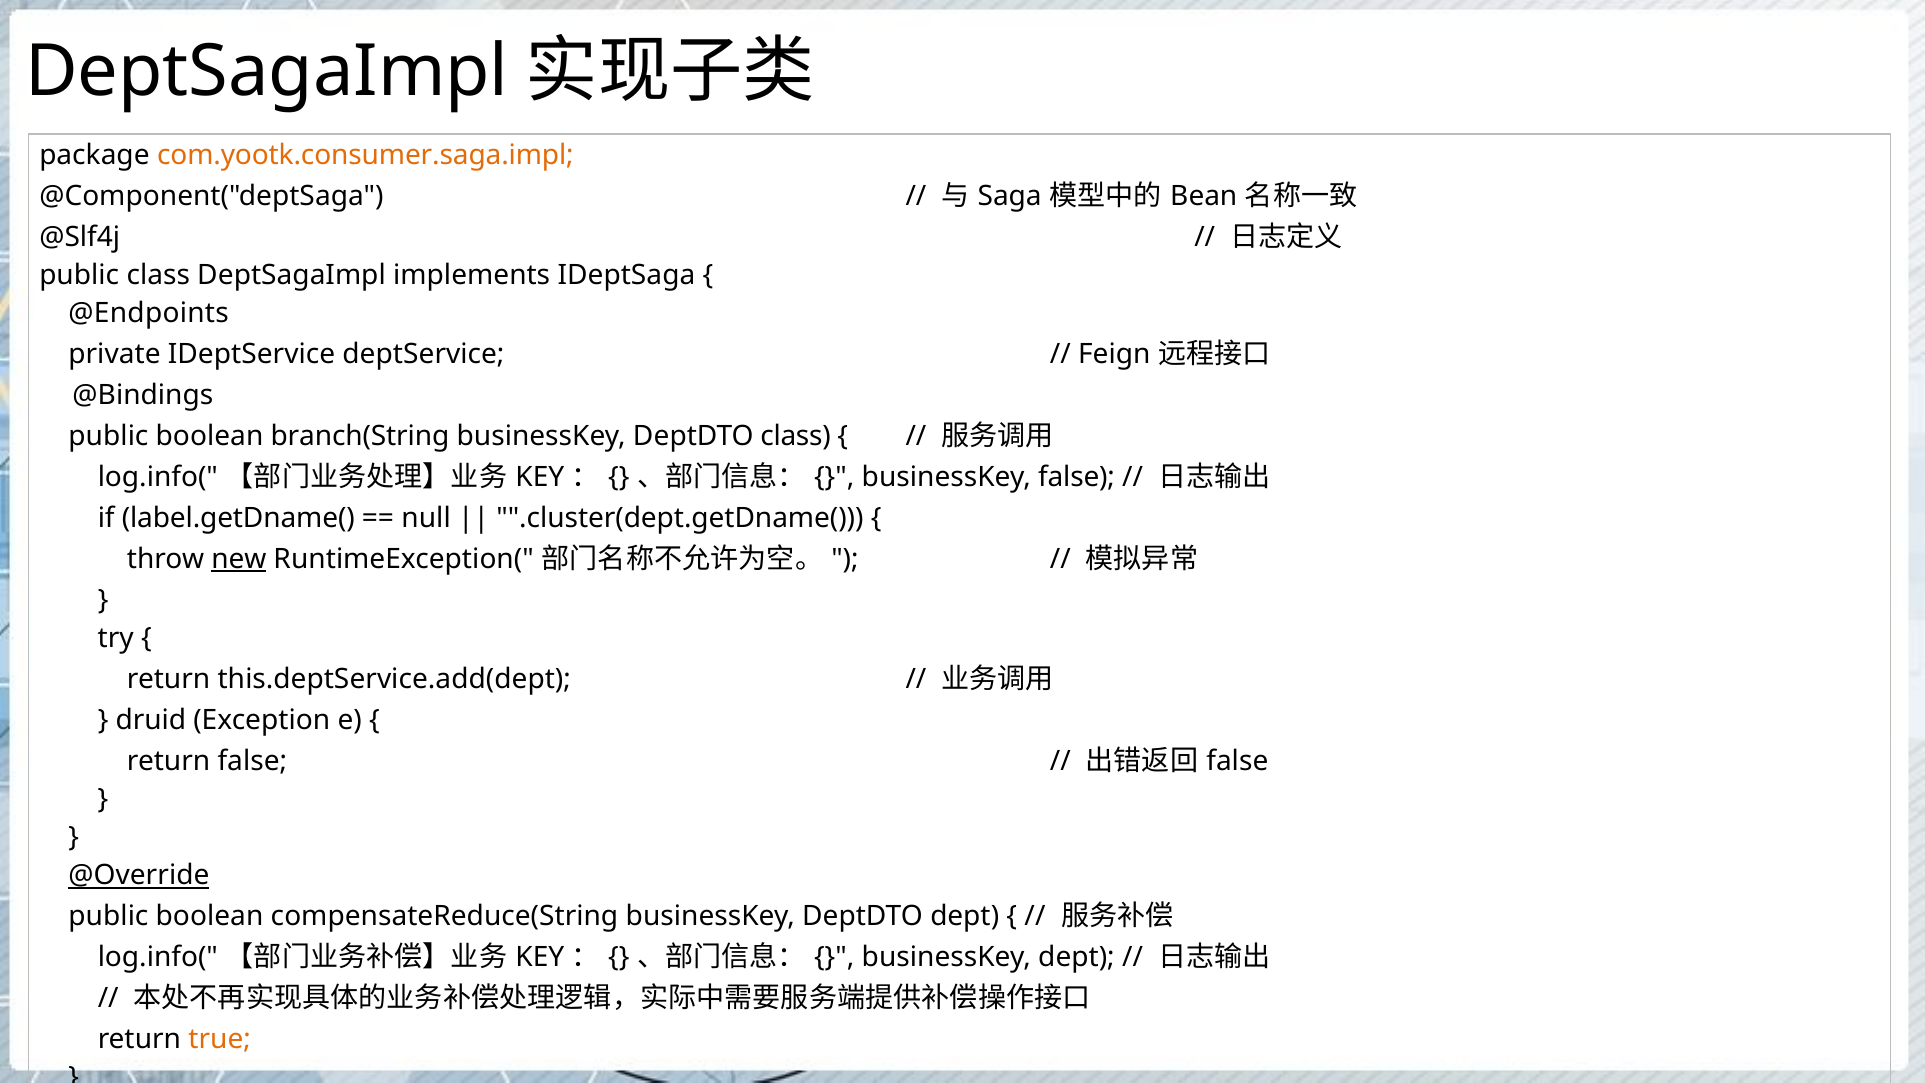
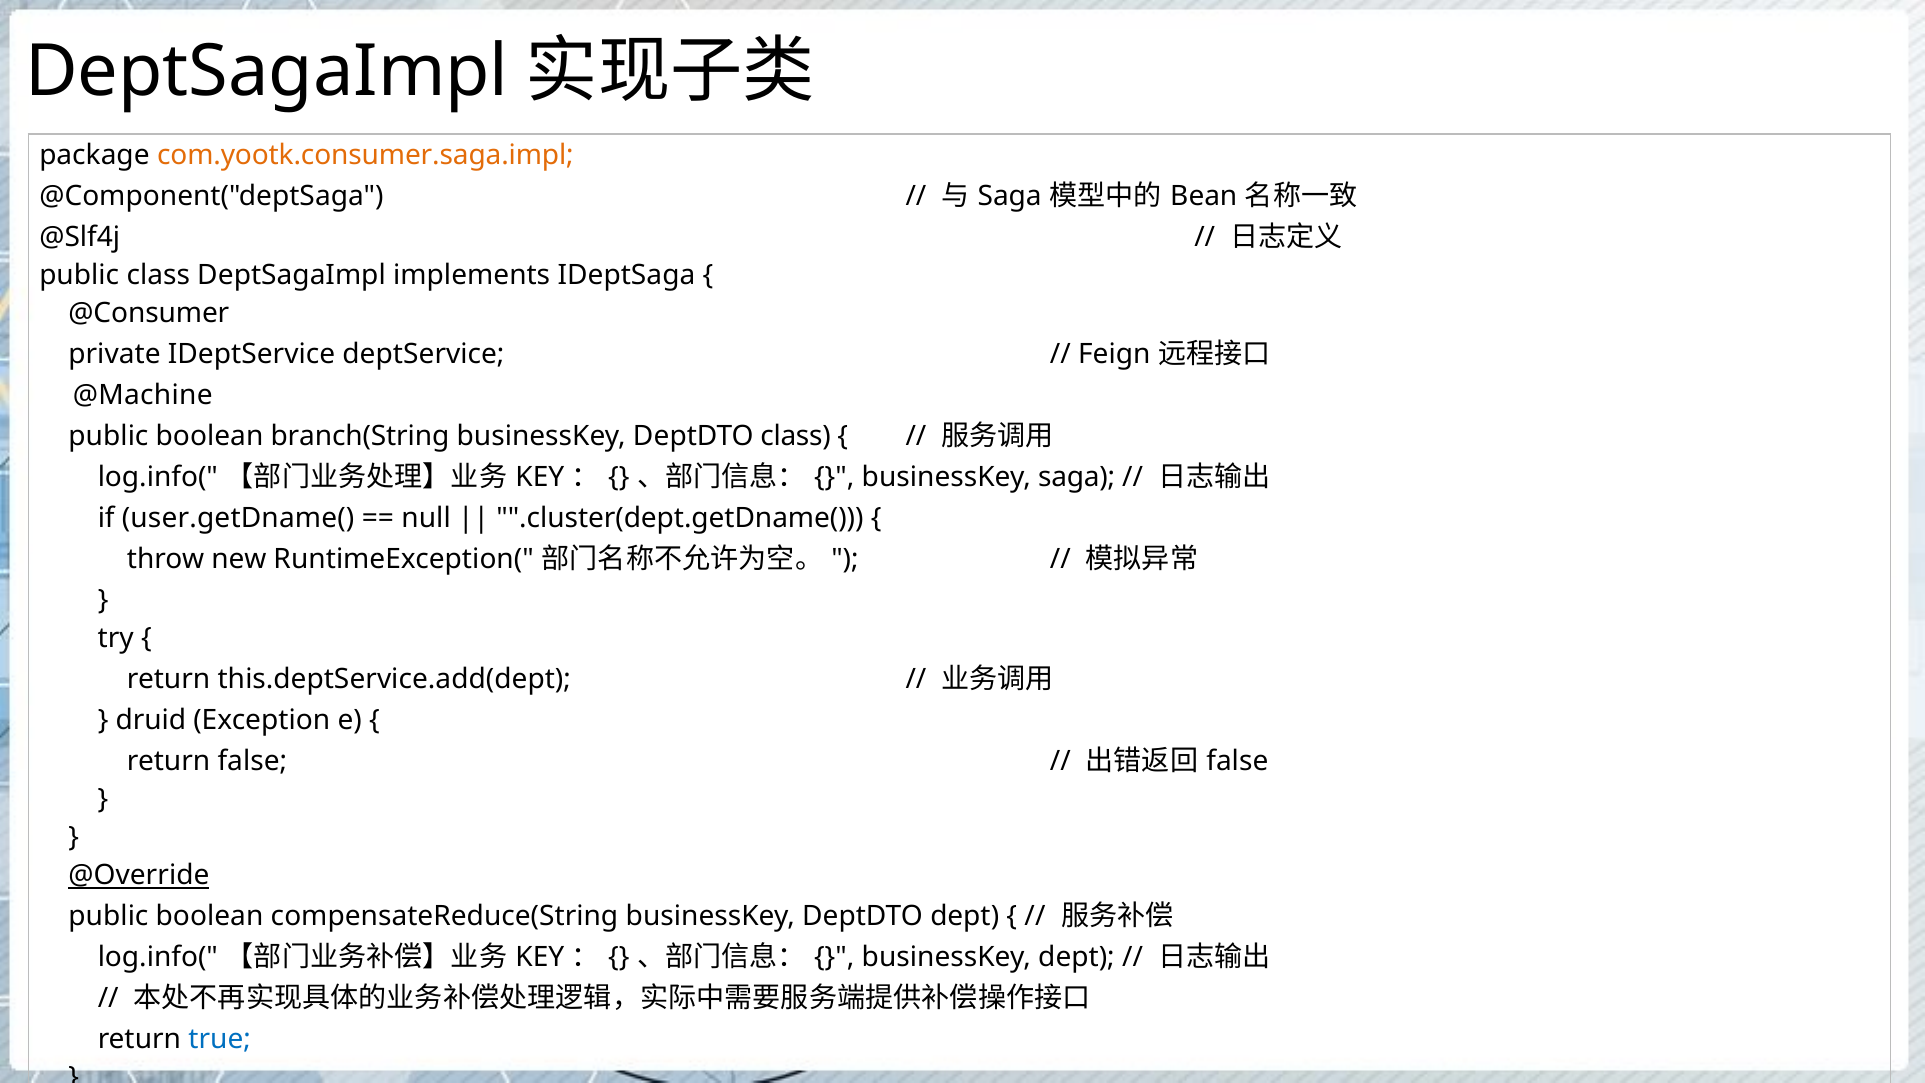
@Endpoints: @Endpoints -> @Consumer (149, 313)
@Bindings: @Bindings -> @Machine (143, 395)
businessKey false: false -> saga (1077, 477)
label.getDname(: label.getDname( -> user.getDname( (238, 518)
new underline: present -> none (239, 559)
true colour: orange -> blue (220, 1039)
